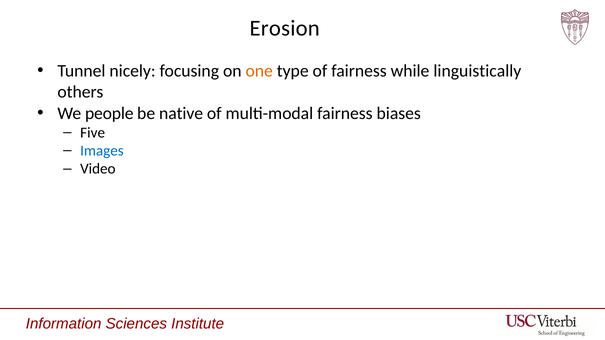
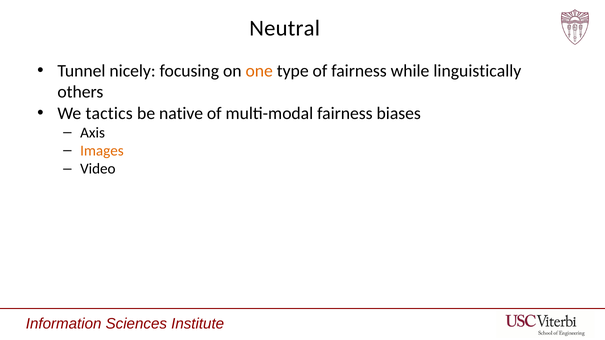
Erosion: Erosion -> Neutral (285, 28)
people: people -> tactics (109, 113)
Five: Five -> Axis (93, 133)
Images colour: blue -> orange (102, 151)
